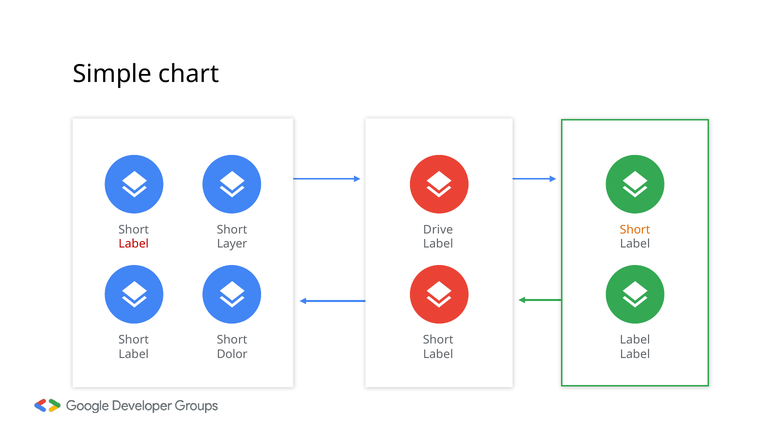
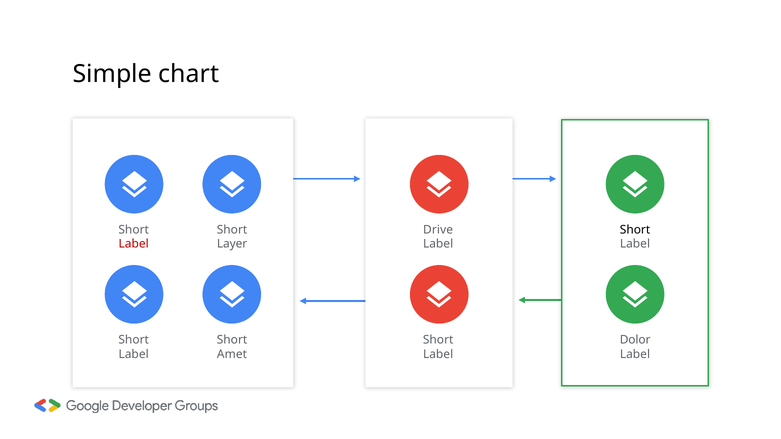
Short colour: orange -> black (635, 230)
Label: Label -> Dolor (635, 340)
Dolor: Dolor -> Amet (232, 354)
